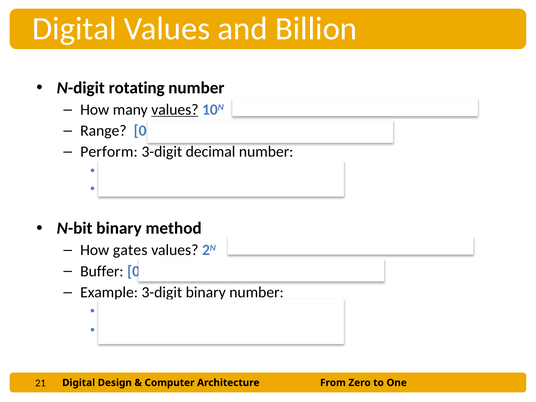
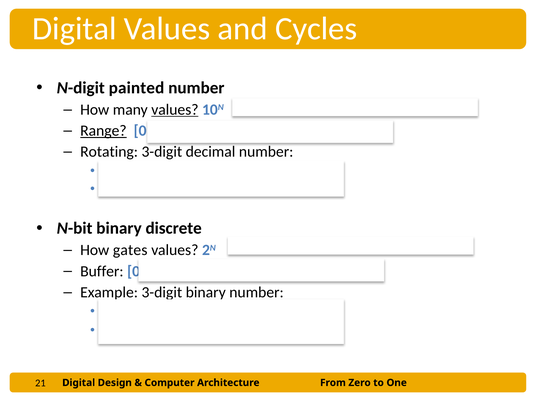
Billion: Billion -> Cycles (316, 29)
rotating: rotating -> painted (137, 88)
Range underline: none -> present (103, 131)
Perform: Perform -> Rotating (109, 152)
method: method -> discrete (174, 228)
